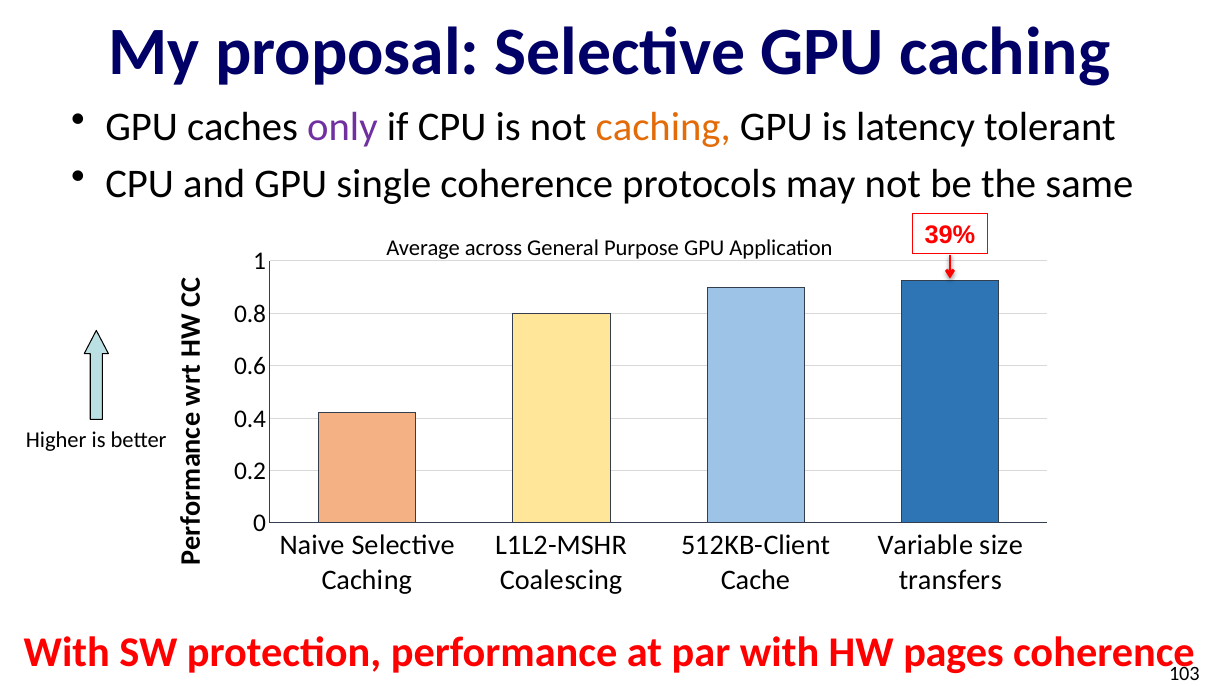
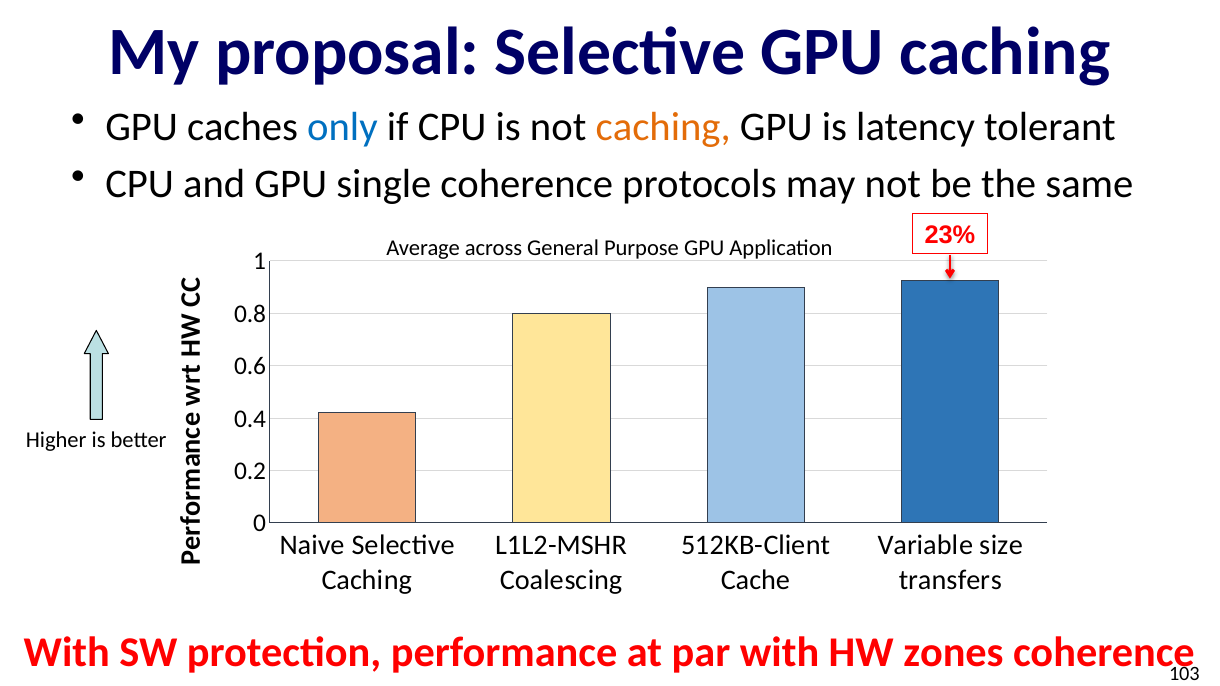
only colour: purple -> blue (342, 127)
39%: 39% -> 23% (950, 236)
pages: pages -> zones (953, 653)
